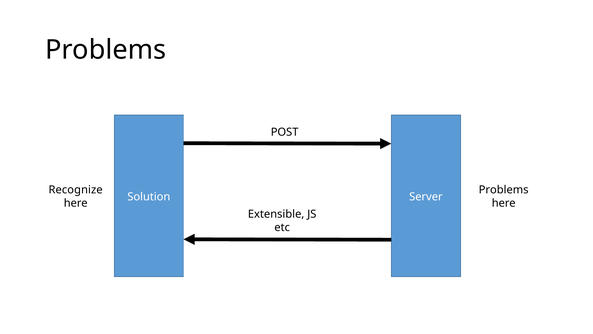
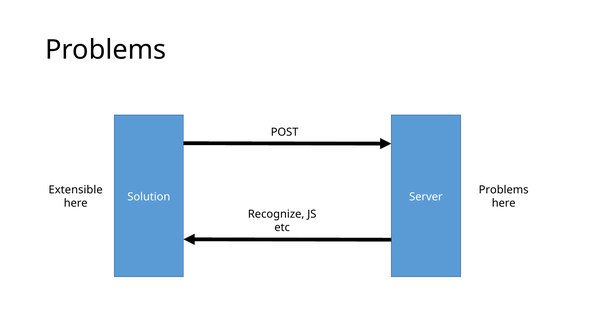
Recognize: Recognize -> Extensible (76, 190)
Extensible: Extensible -> Recognize (276, 214)
